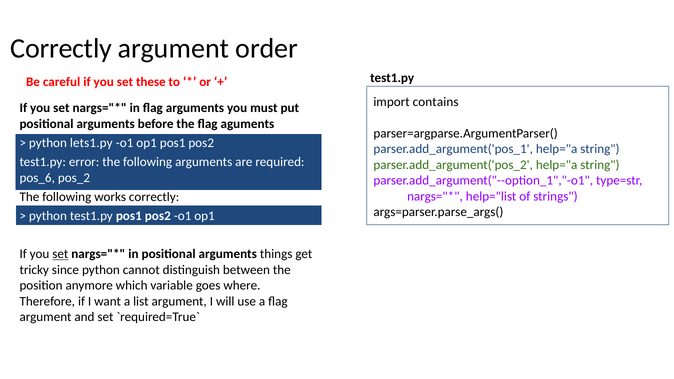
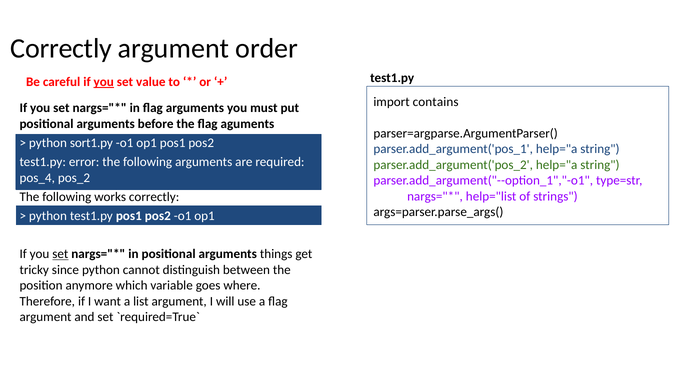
you underline: none -> present (104, 82)
these: these -> value (151, 82)
lets1.py: lets1.py -> sort1.py (91, 143)
pos_6: pos_6 -> pos_4 (37, 178)
